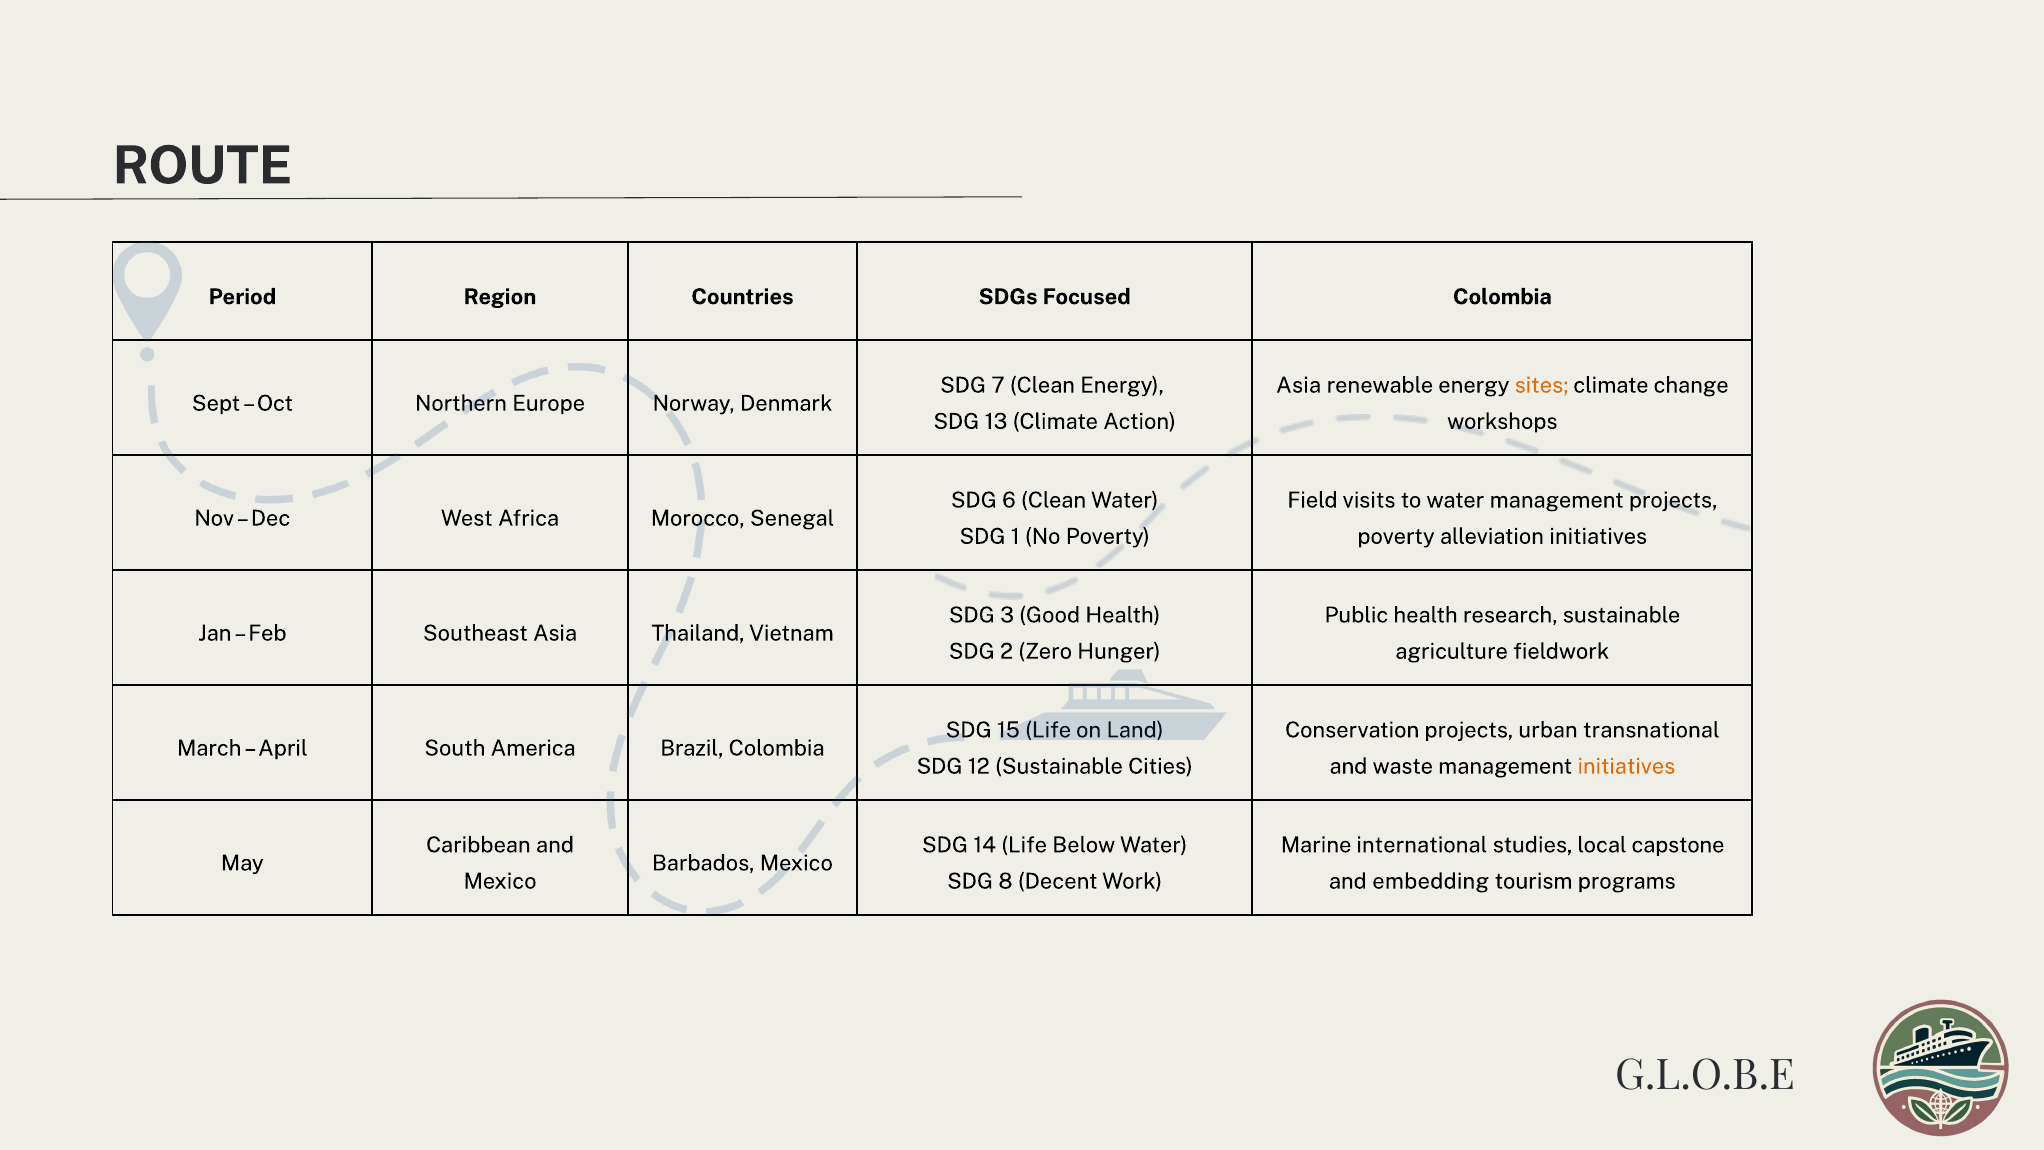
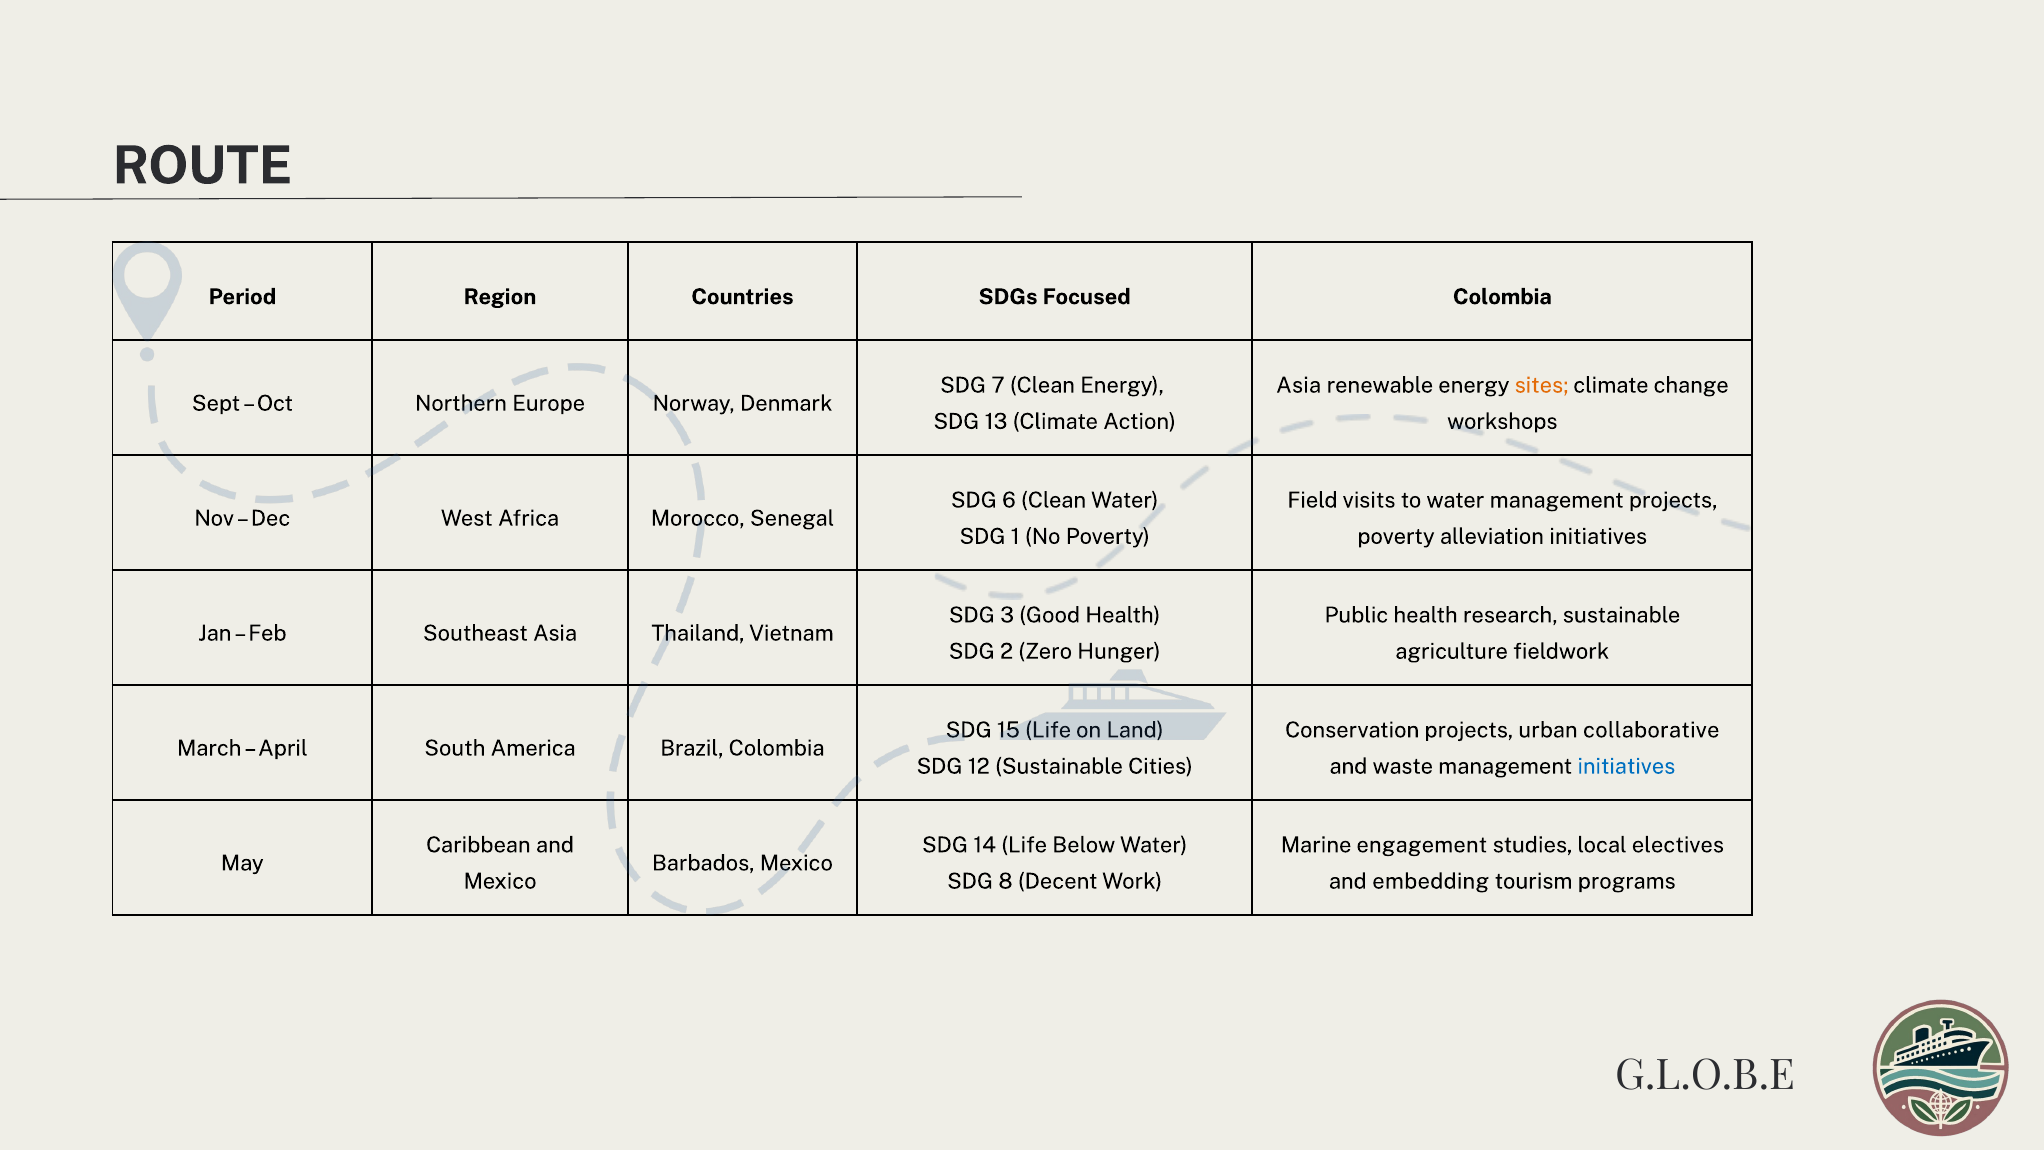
transnational: transnational -> collaborative (1651, 730)
initiatives colour: orange -> blue (1626, 766)
international: international -> engagement (1422, 845)
capstone: capstone -> electives (1678, 845)
